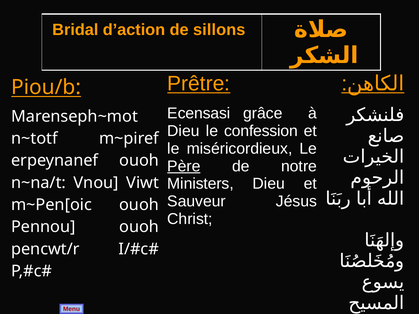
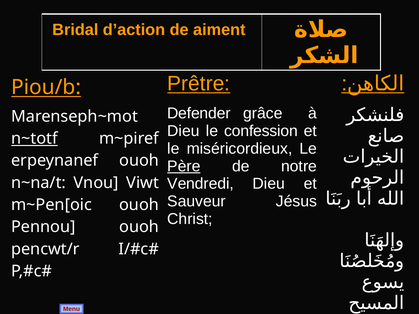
sillons: sillons -> aiment (219, 30)
Ecensasi: Ecensasi -> Defender (199, 114)
n~totf underline: none -> present (34, 139)
Ministers: Ministers -> Vendredi (201, 184)
